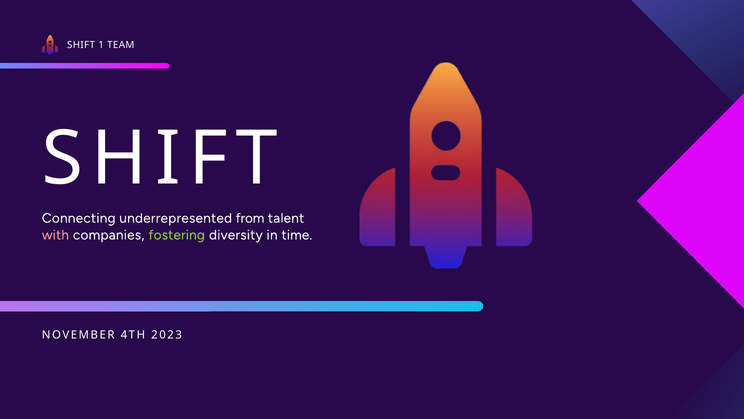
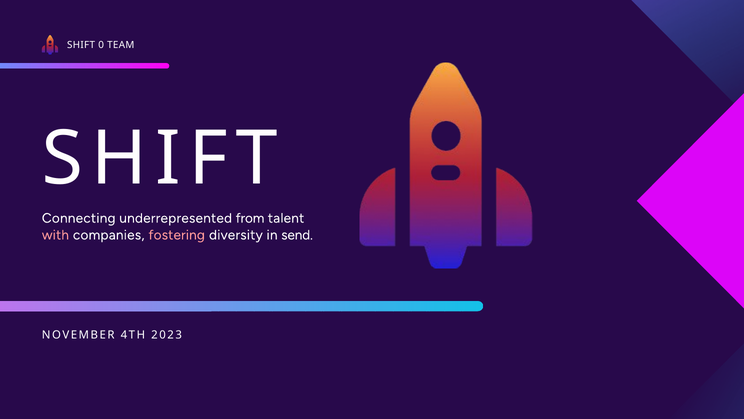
1: 1 -> 0 (101, 45)
fostering colour: light green -> pink (177, 235)
time: time -> send (297, 235)
